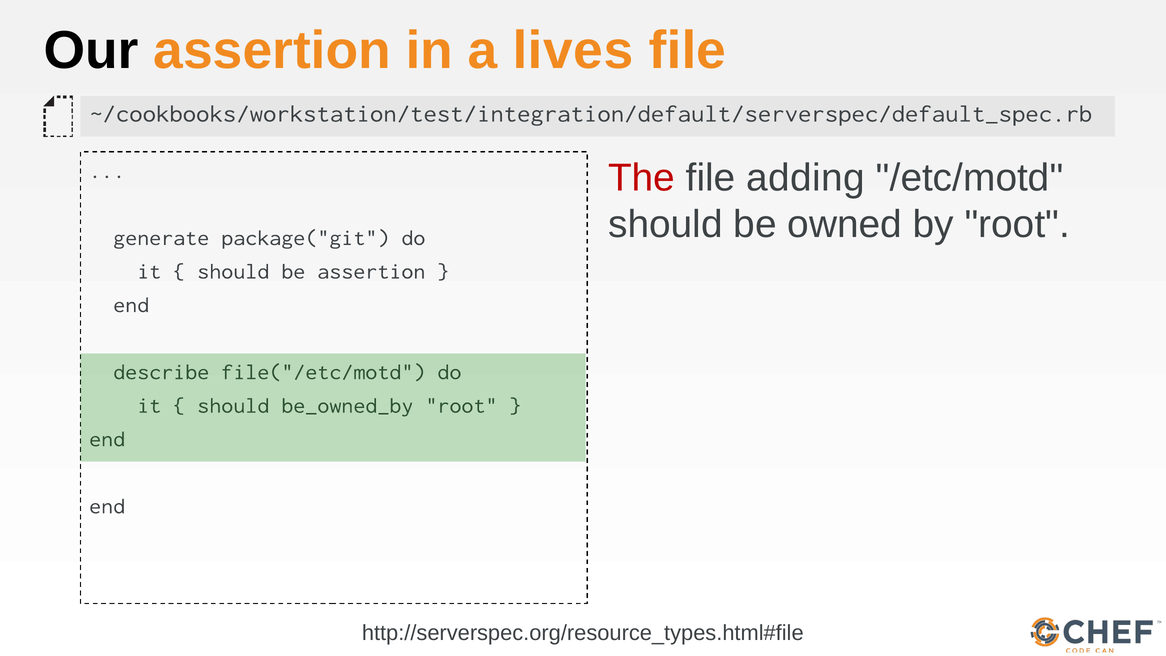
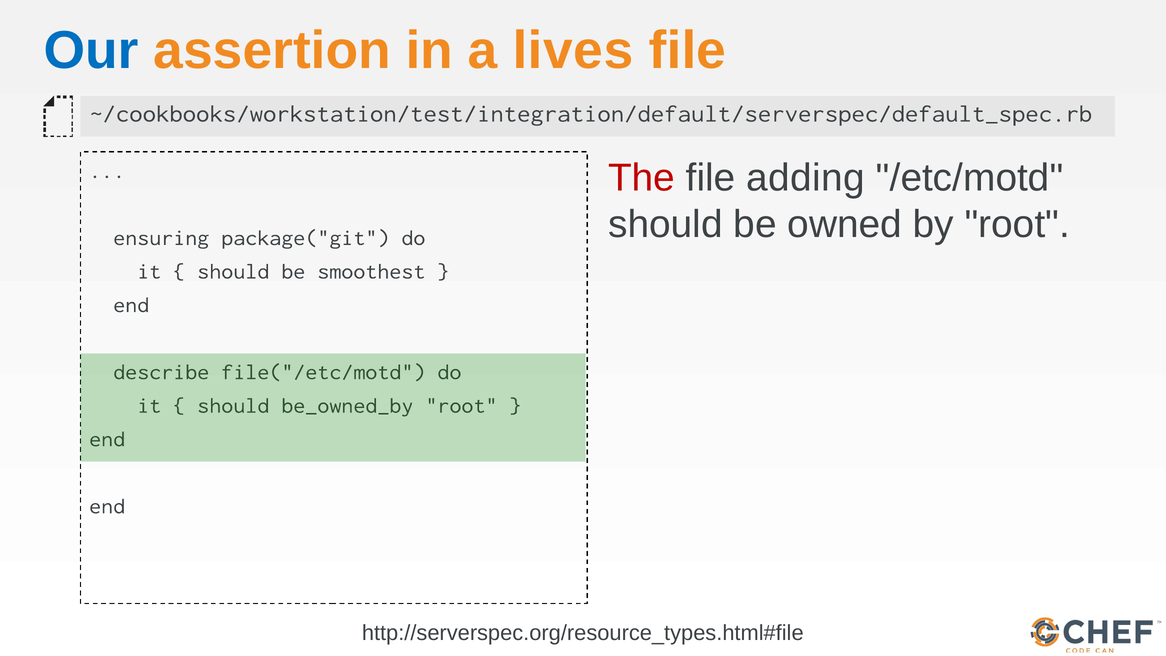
Our colour: black -> blue (91, 50)
generate: generate -> ensuring (161, 238)
be assertion: assertion -> smoothest (371, 271)
